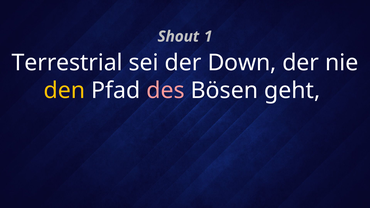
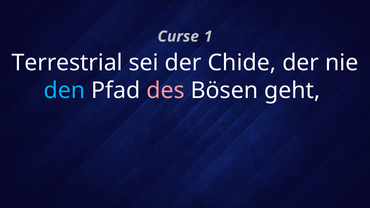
Shout: Shout -> Curse (178, 37)
Down: Down -> Chide (242, 63)
den colour: yellow -> light blue (64, 91)
